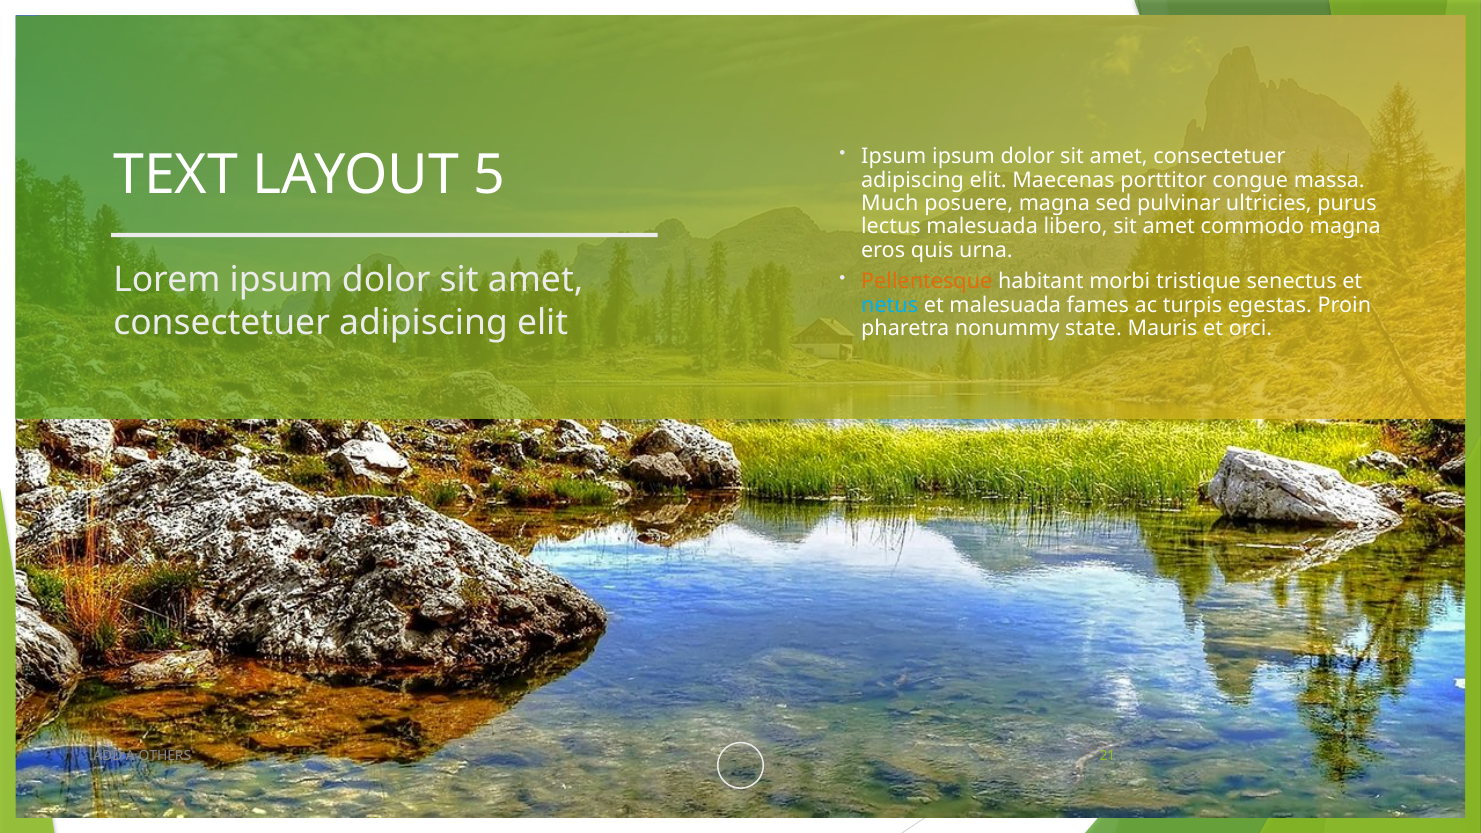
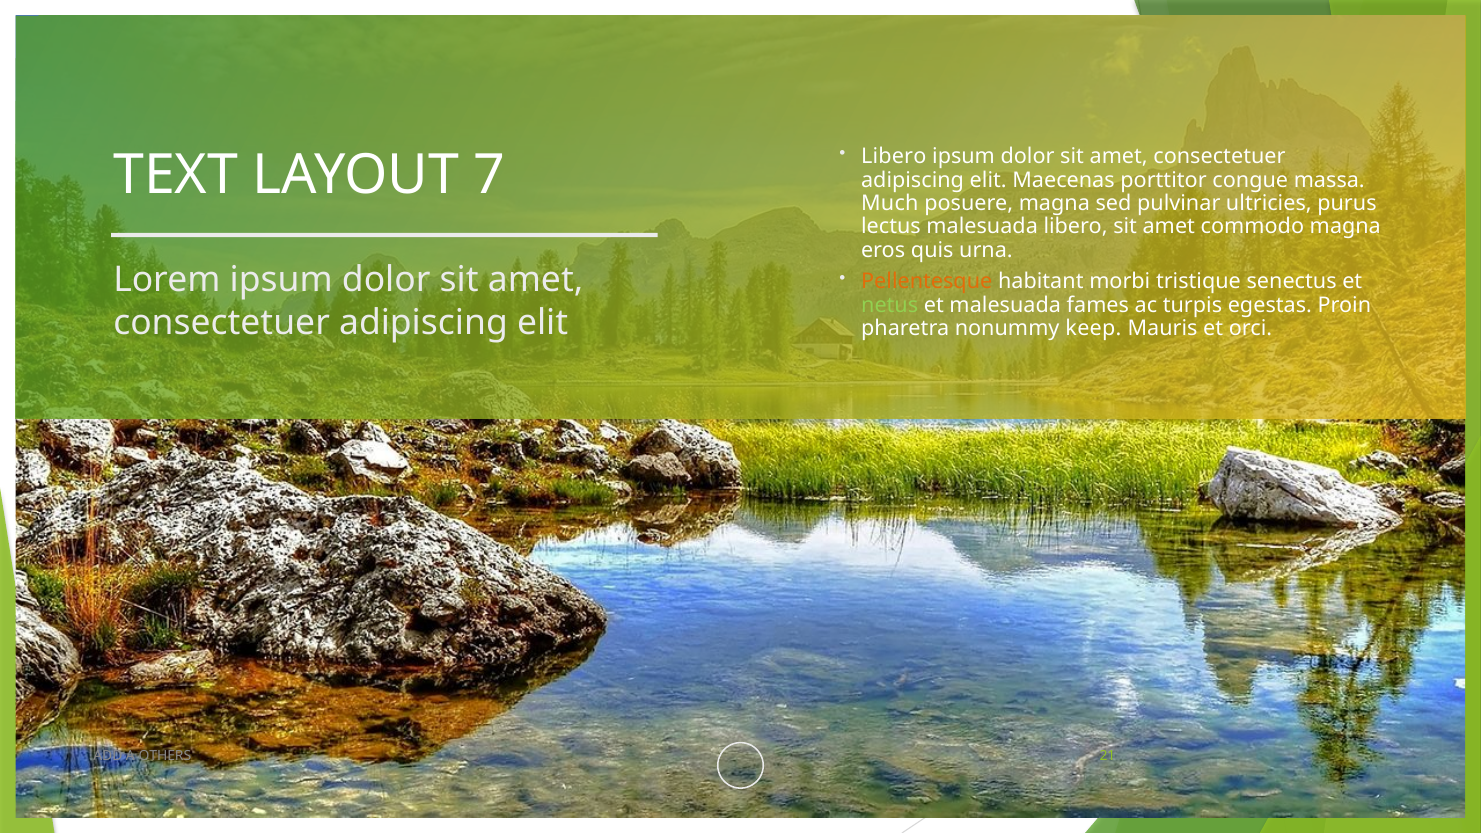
Ipsum: Ipsum -> Libero (894, 157)
5: 5 -> 7 (489, 176)
netus colour: light blue -> light green (890, 305)
state: state -> keep (1093, 329)
